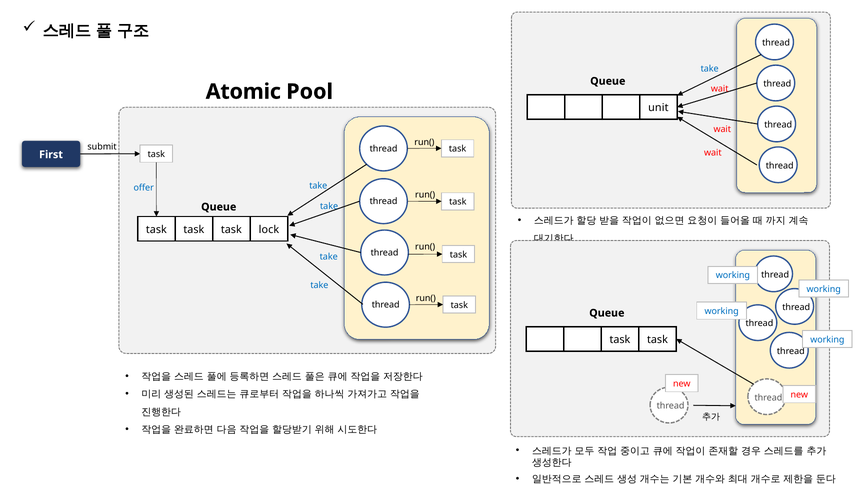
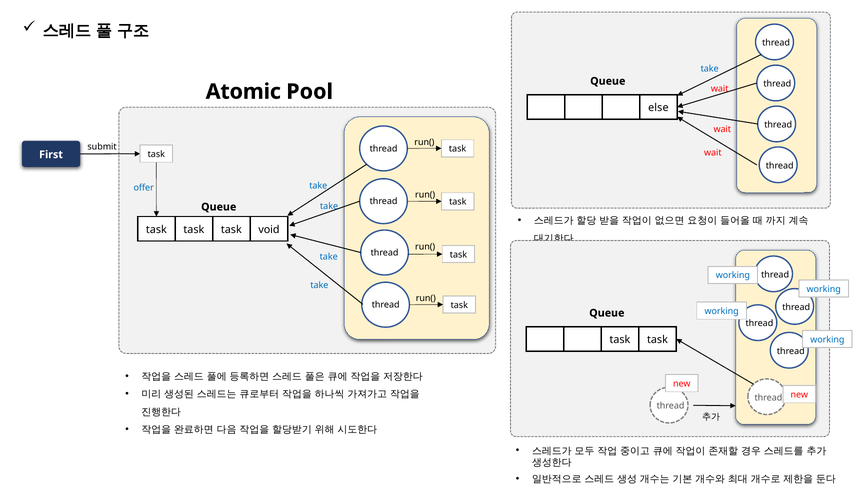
unit: unit -> else (658, 108)
lock: lock -> void (269, 229)
